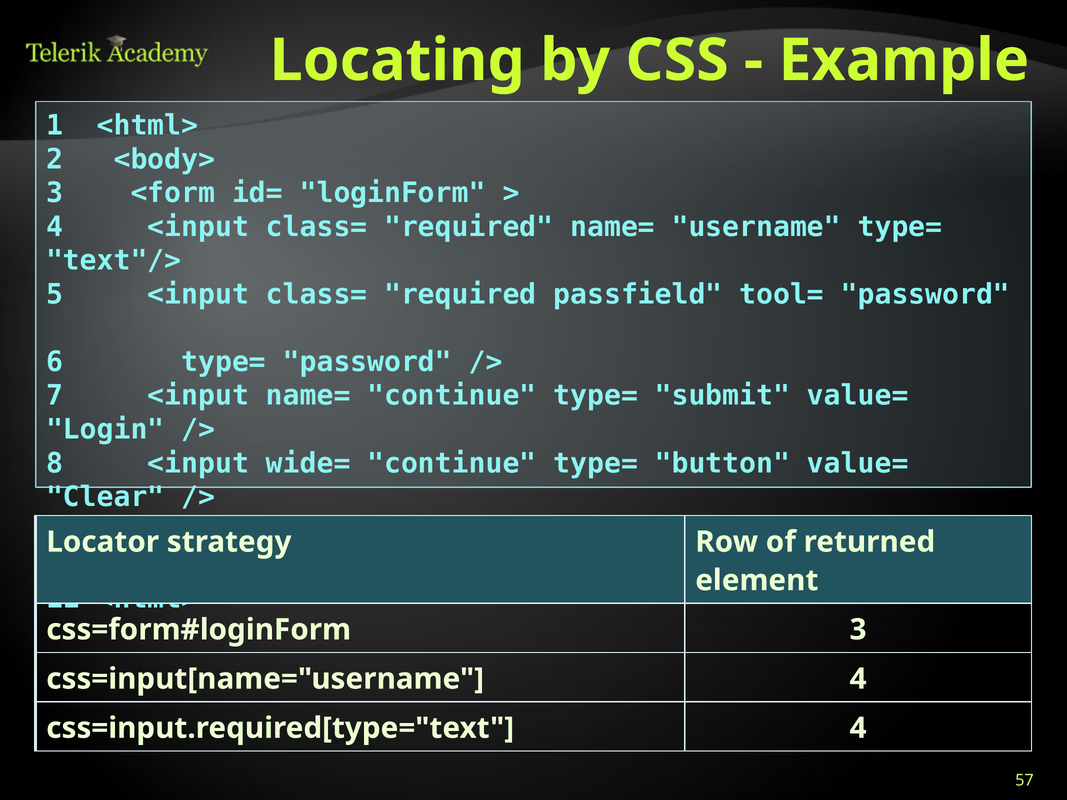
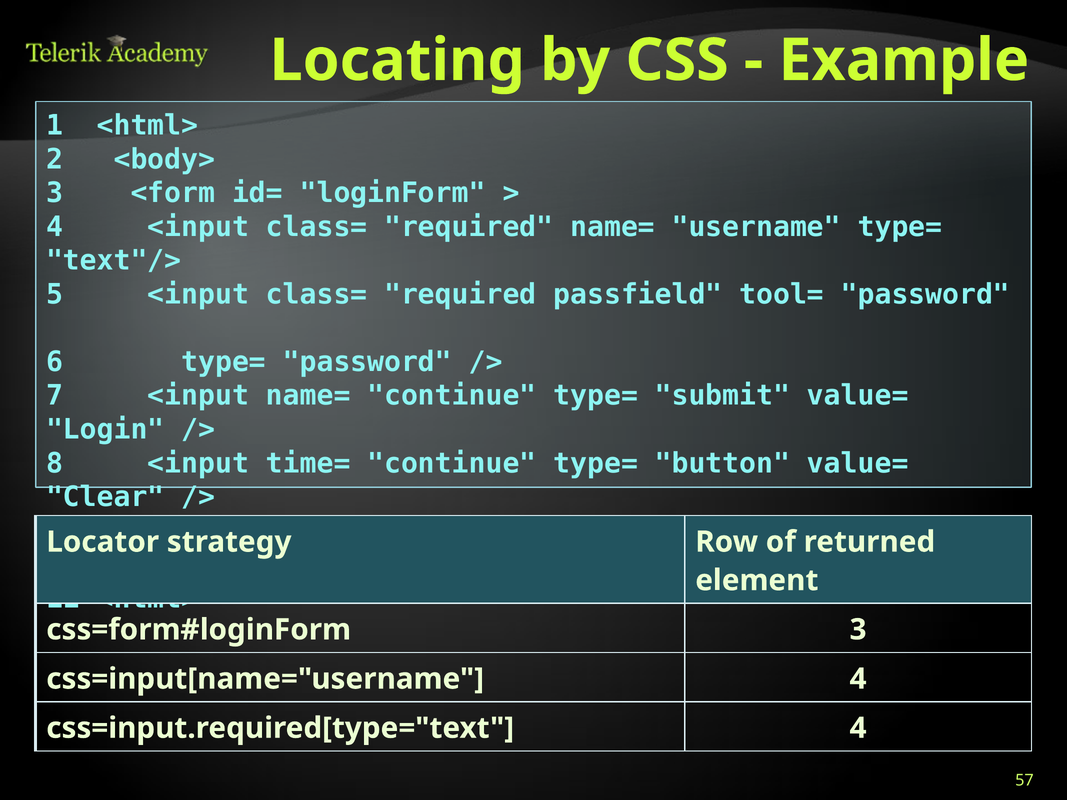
wide=: wide= -> time= (308, 463)
